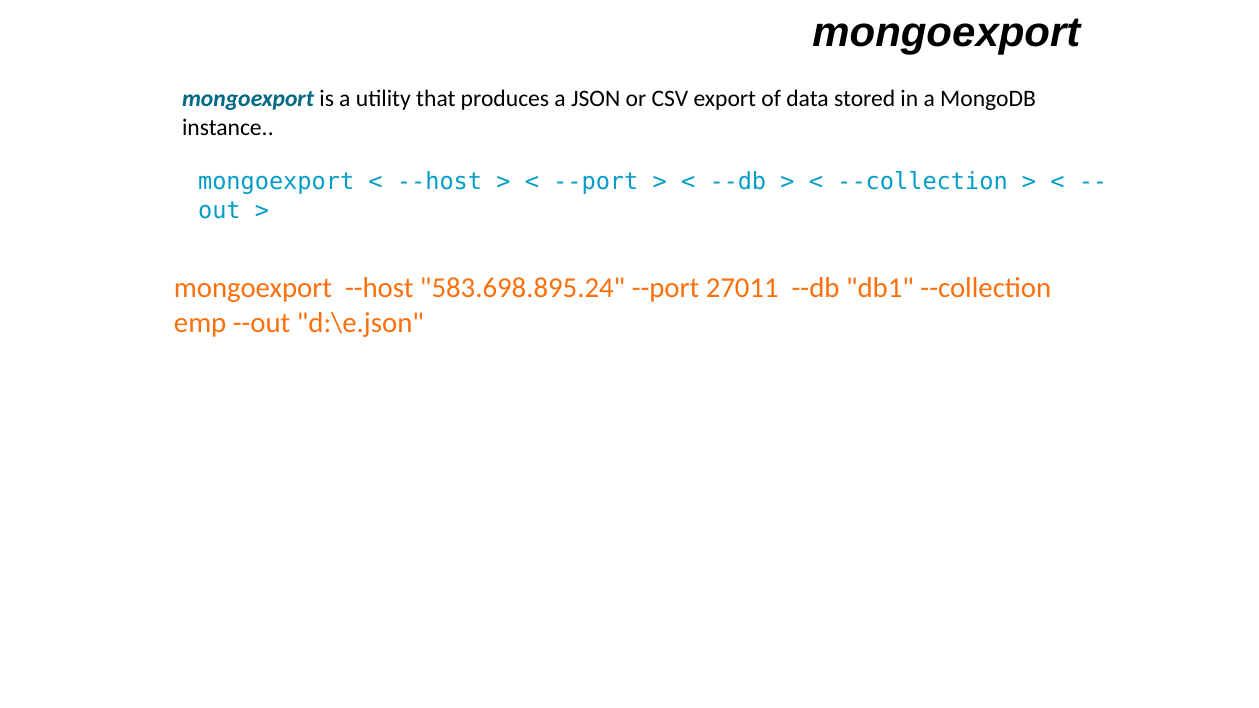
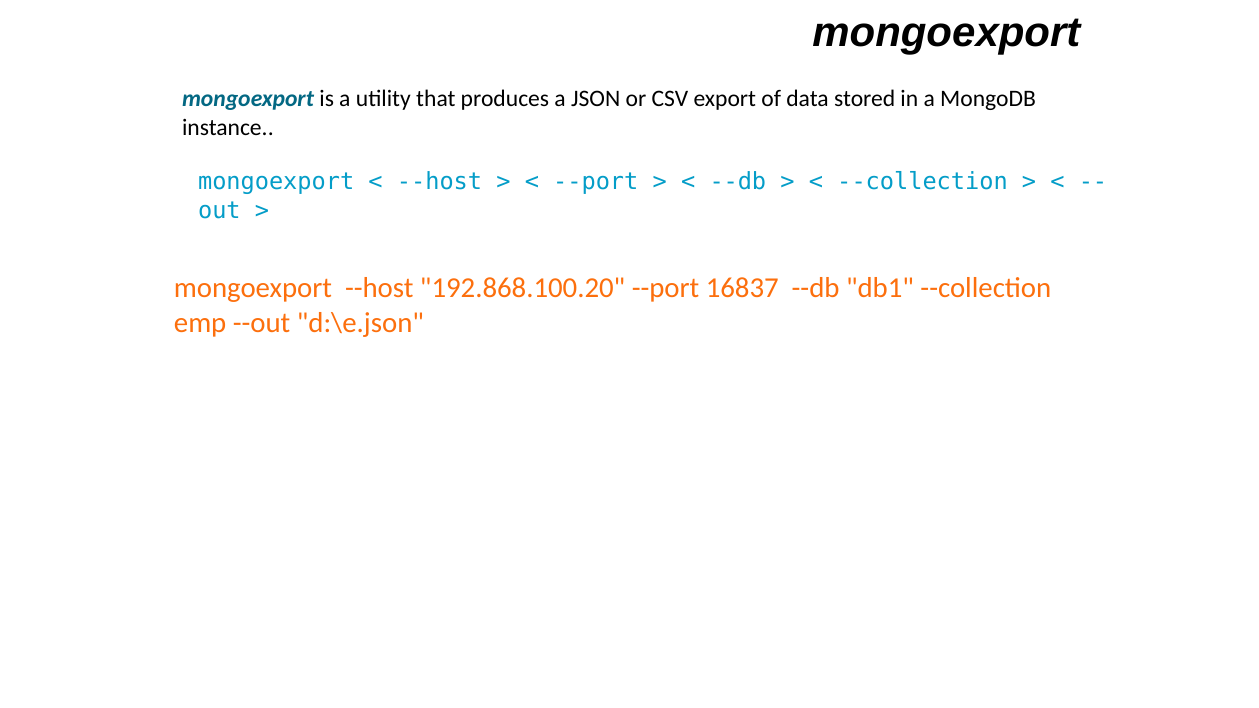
583.698.895.24: 583.698.895.24 -> 192.868.100.20 (523, 288)
27011: 27011 -> 16837 (742, 288)
